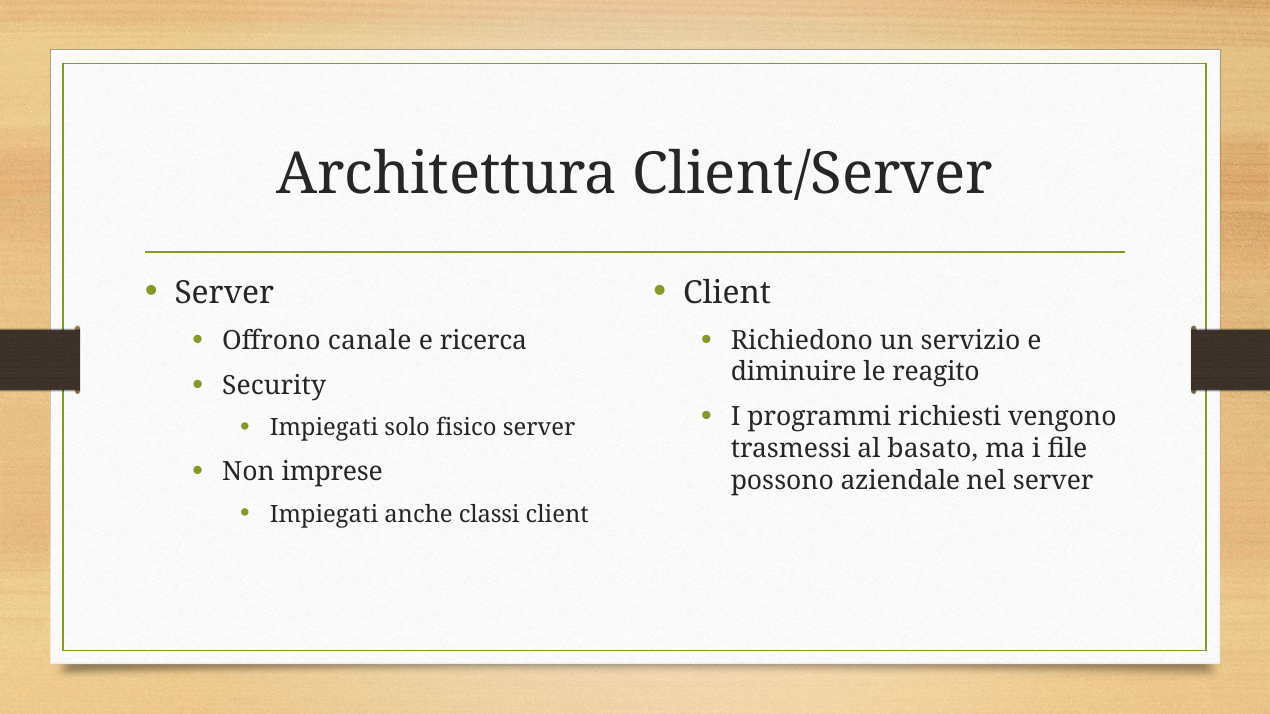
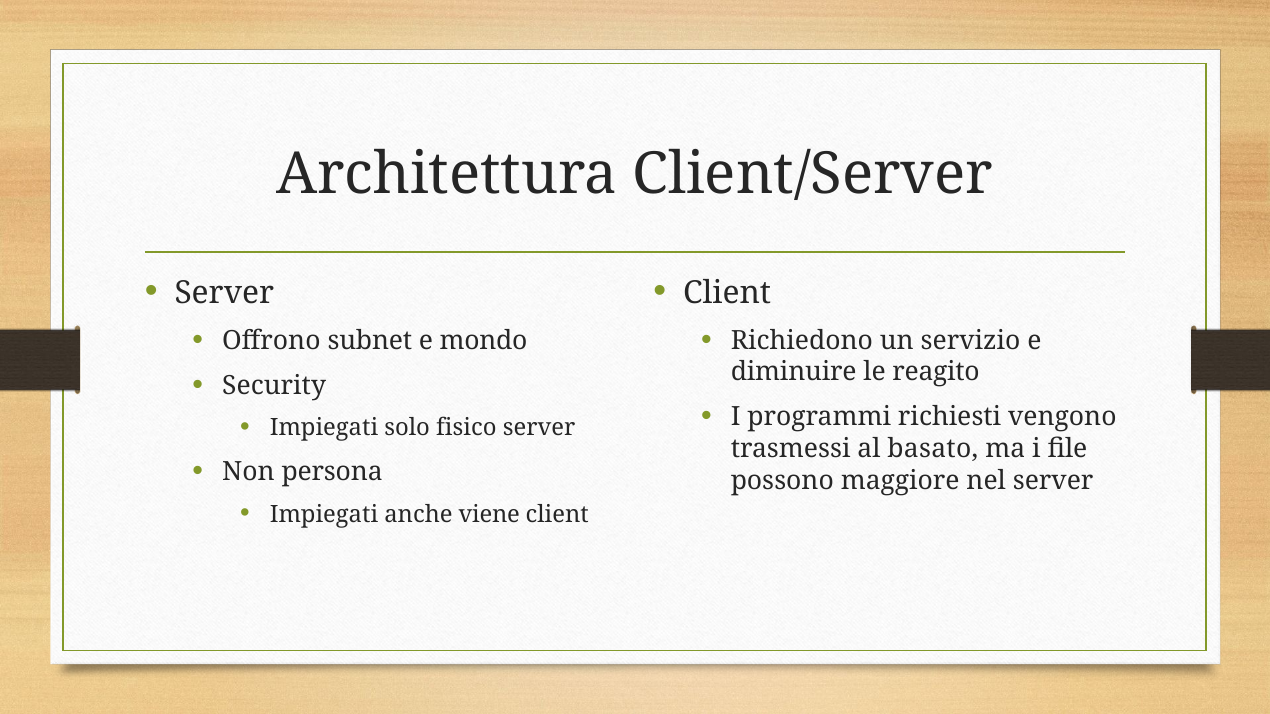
canale: canale -> subnet (370, 341)
ricerca: ricerca -> mondo (483, 341)
imprese: imprese -> persona (332, 472)
aziendale: aziendale -> maggiore (900, 481)
classi: classi -> viene (489, 515)
